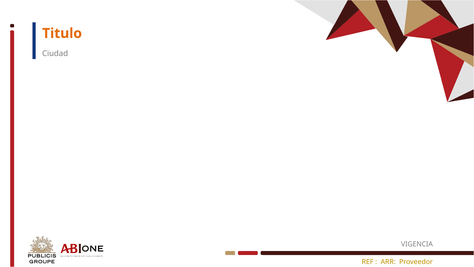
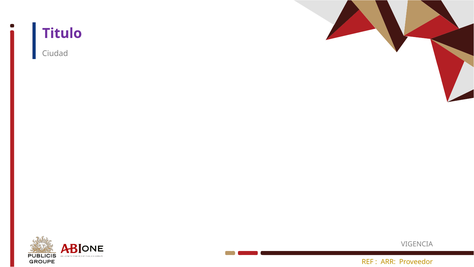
Titulo colour: orange -> purple (62, 33)
